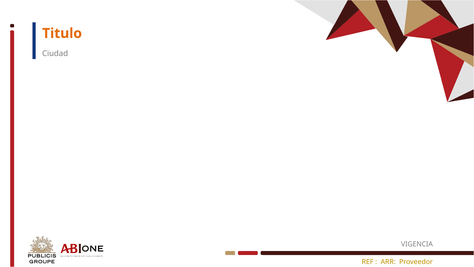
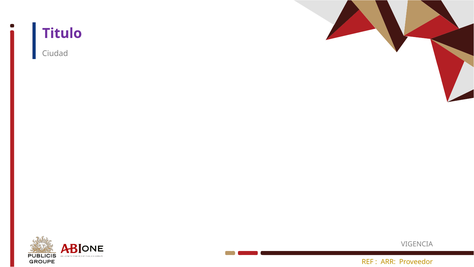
Titulo colour: orange -> purple (62, 33)
